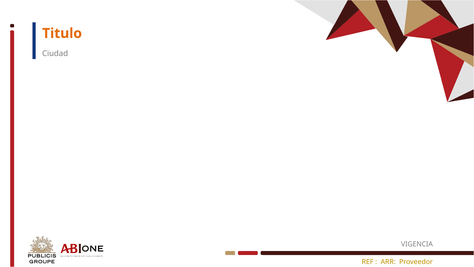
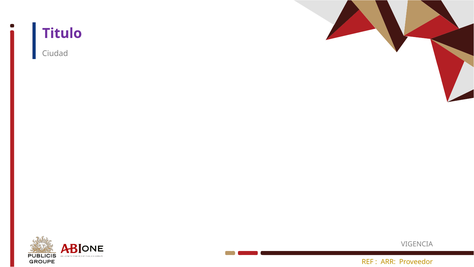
Titulo colour: orange -> purple (62, 33)
